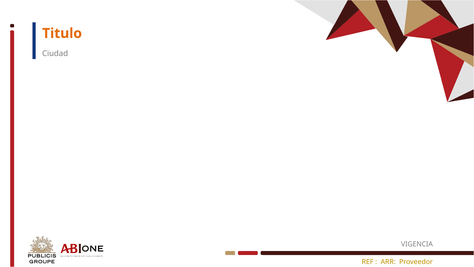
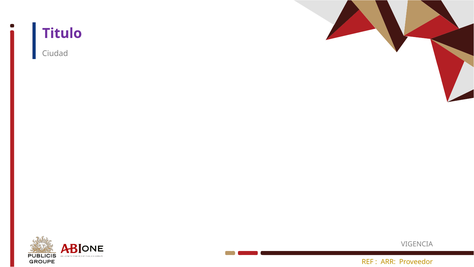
Titulo colour: orange -> purple (62, 33)
